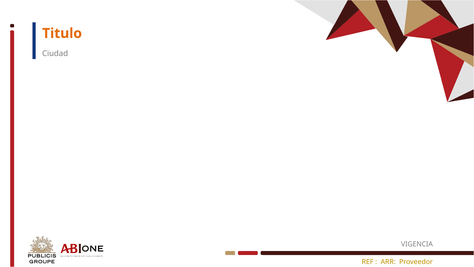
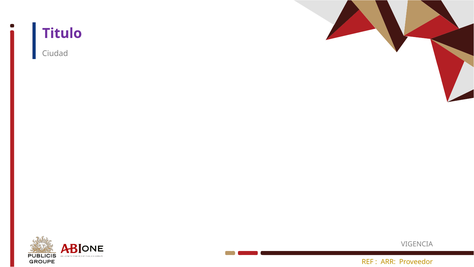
Titulo colour: orange -> purple (62, 33)
